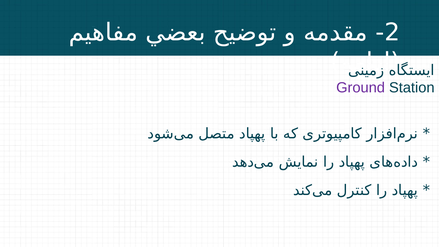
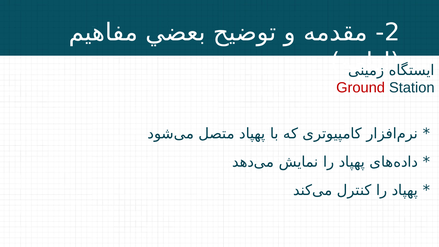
Ground colour: purple -> red (361, 88)
